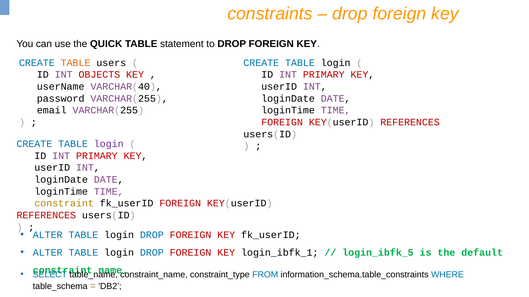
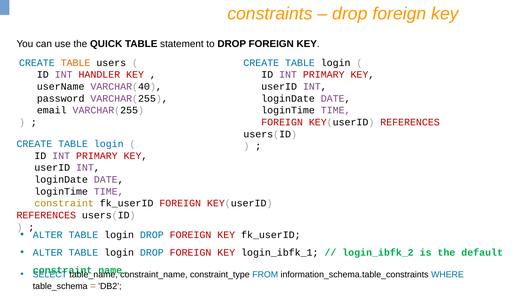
OBJECTS: OBJECTS -> HANDLER (99, 75)
login colour: purple -> blue (109, 144)
login_ibfk_5: login_ibfk_5 -> login_ibfk_2 (378, 253)
